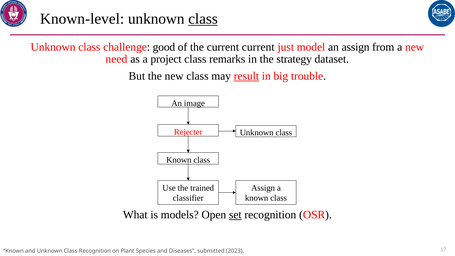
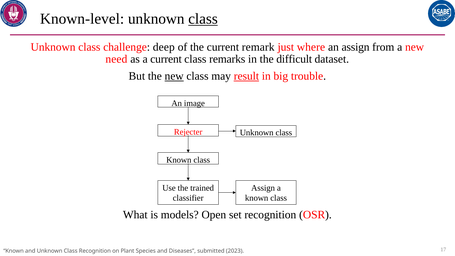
good: good -> deep (164, 47)
current current: current -> remark (258, 47)
model: model -> where (311, 47)
a project: project -> current (166, 59)
strategy: strategy -> difficult (294, 59)
new underline: none -> present (174, 76)
set underline: present -> none (235, 215)
